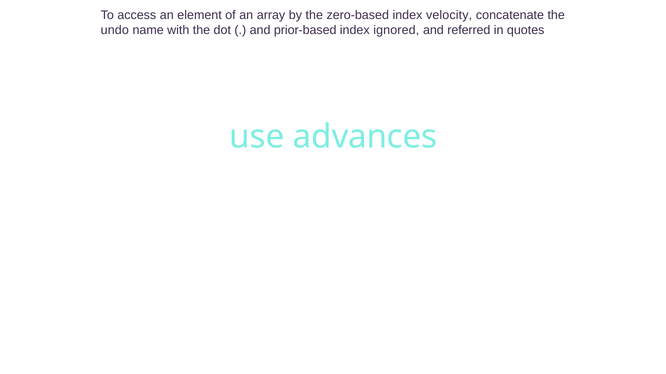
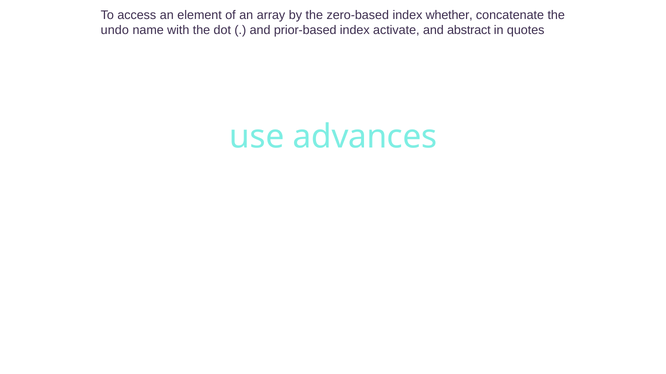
velocity: velocity -> whether (449, 15)
ignored: ignored -> activate (396, 30)
referred: referred -> abstract (469, 30)
